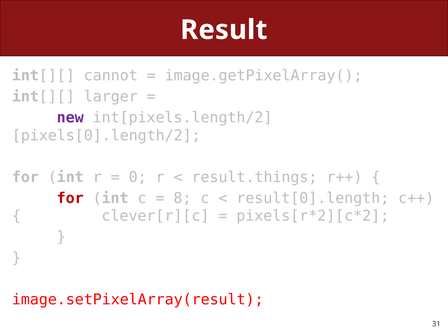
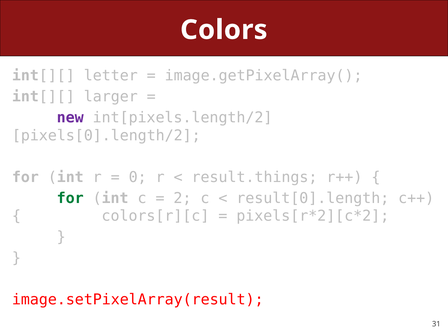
Result: Result -> Colors (224, 30)
cannot: cannot -> letter (111, 76)
for colour: red -> green (70, 198)
8: 8 -> 2 (182, 198)
clever[r][c: clever[r][c -> colors[r][c (155, 216)
